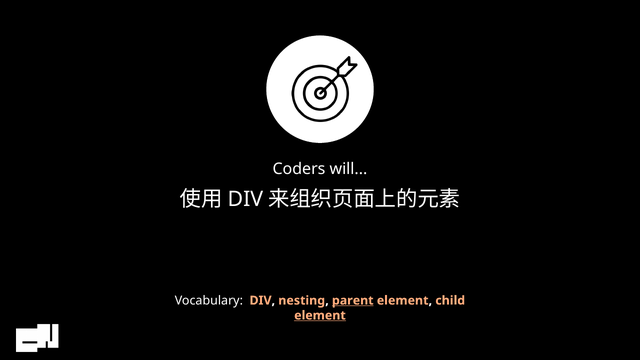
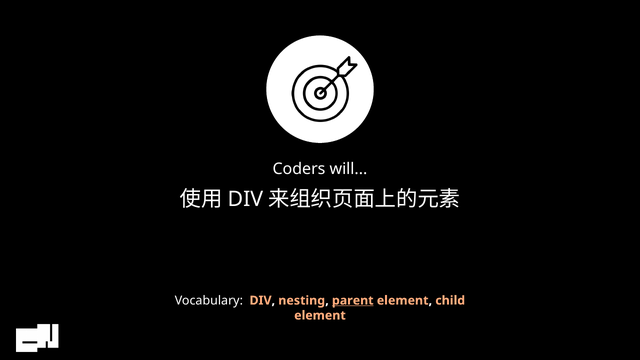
element underline: present -> none (320, 315)
